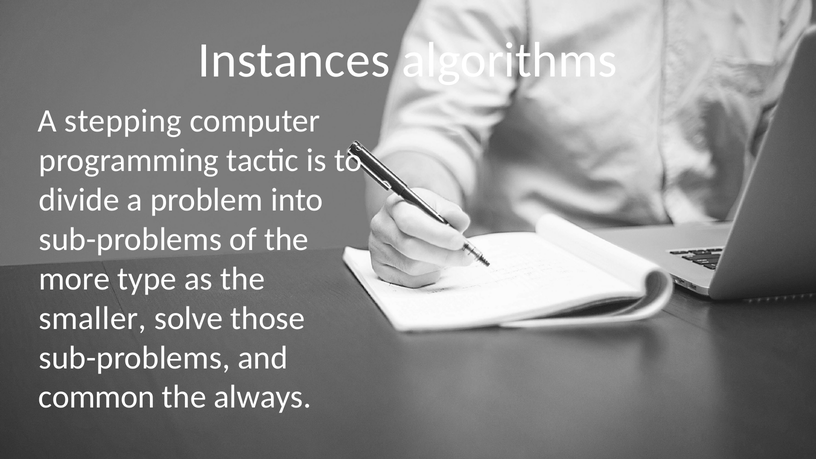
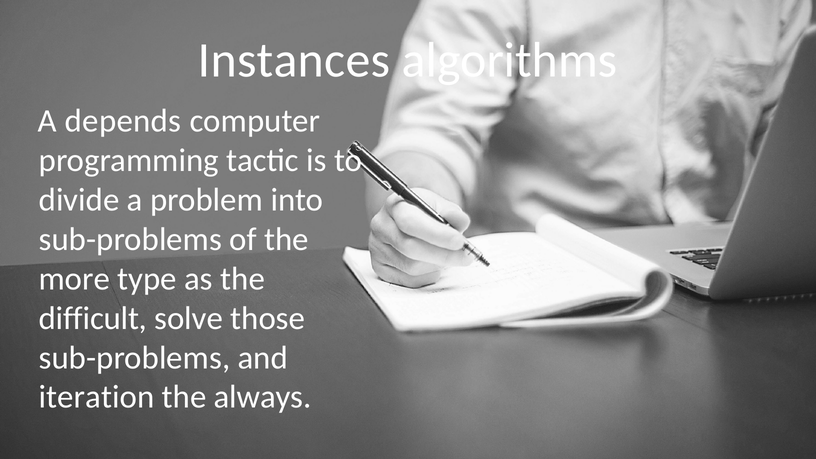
stepping: stepping -> depends (123, 121)
smaller: smaller -> difficult (93, 318)
common: common -> iteration (97, 397)
